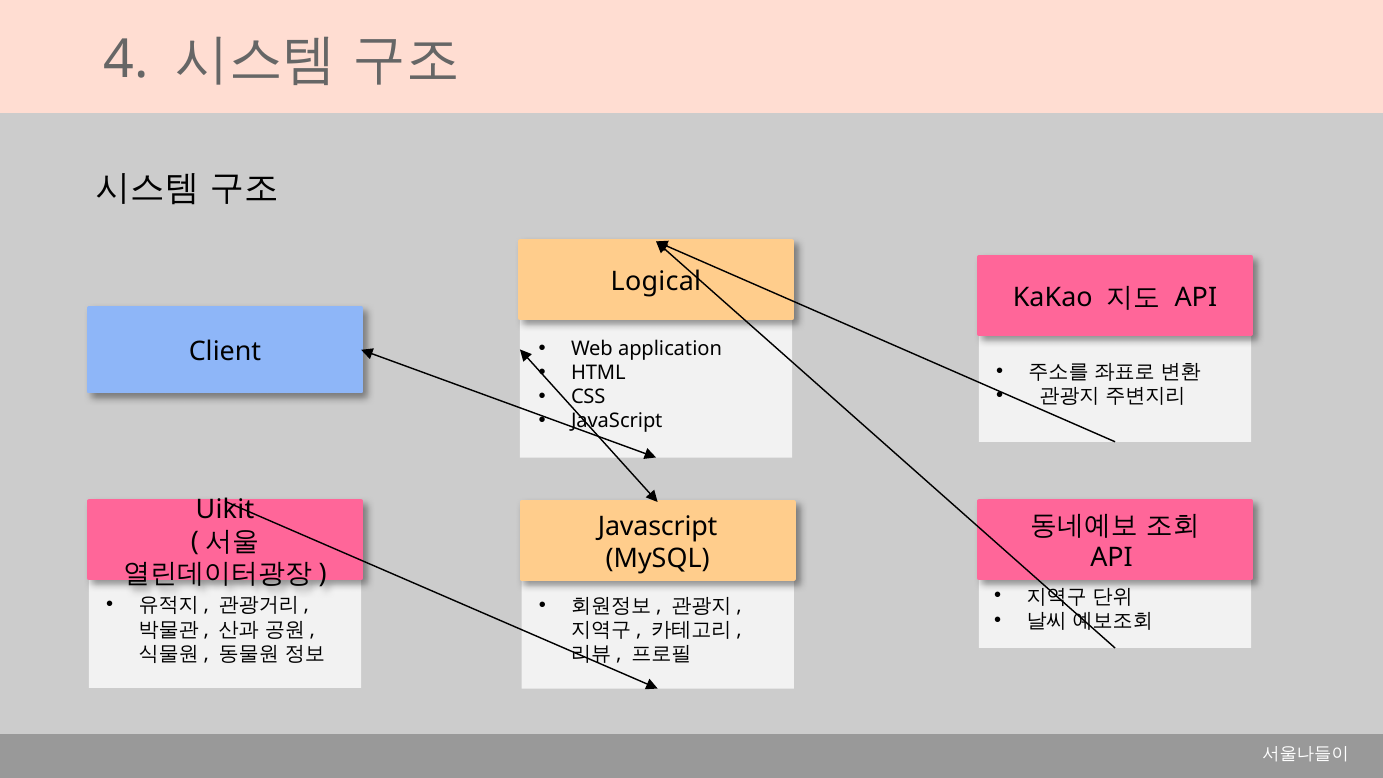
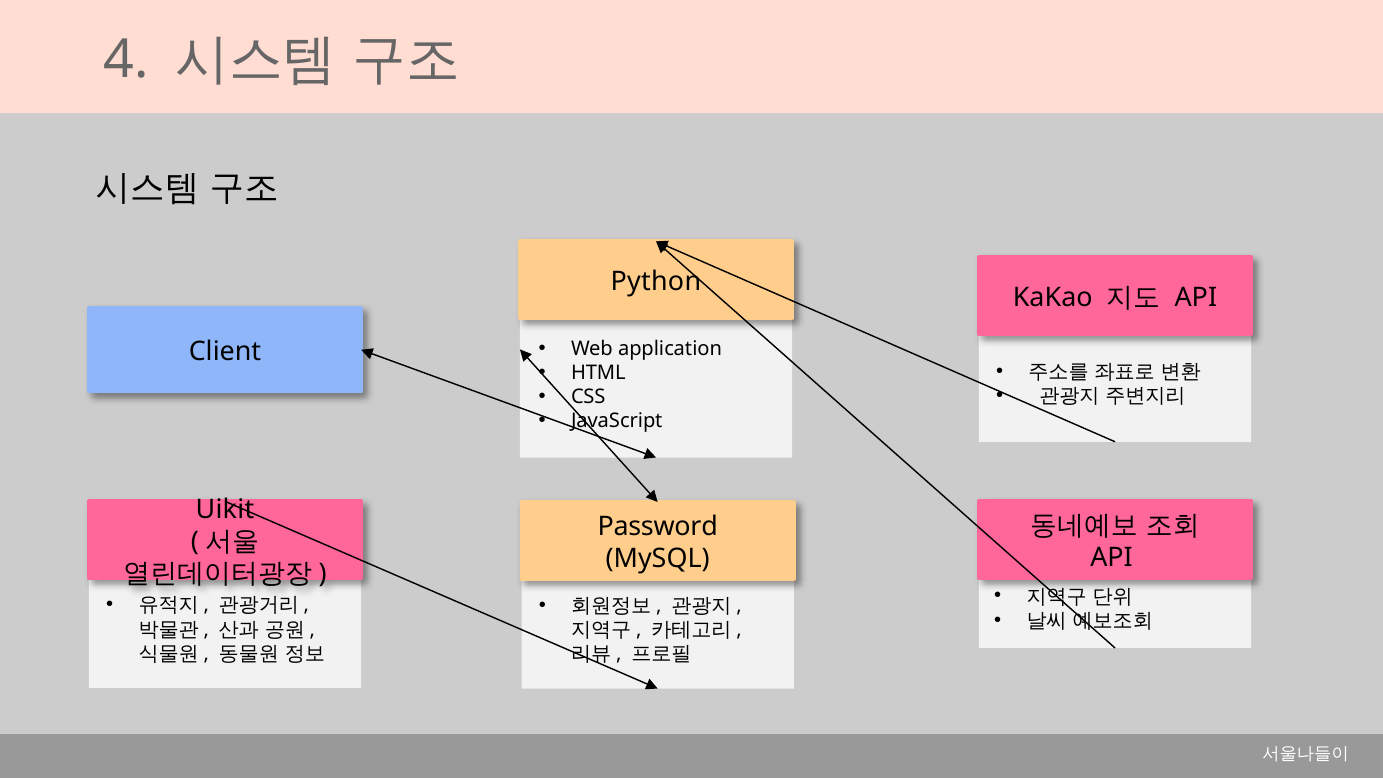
Logical: Logical -> Python (656, 282)
Javascript: Javascript -> Password (658, 526)
